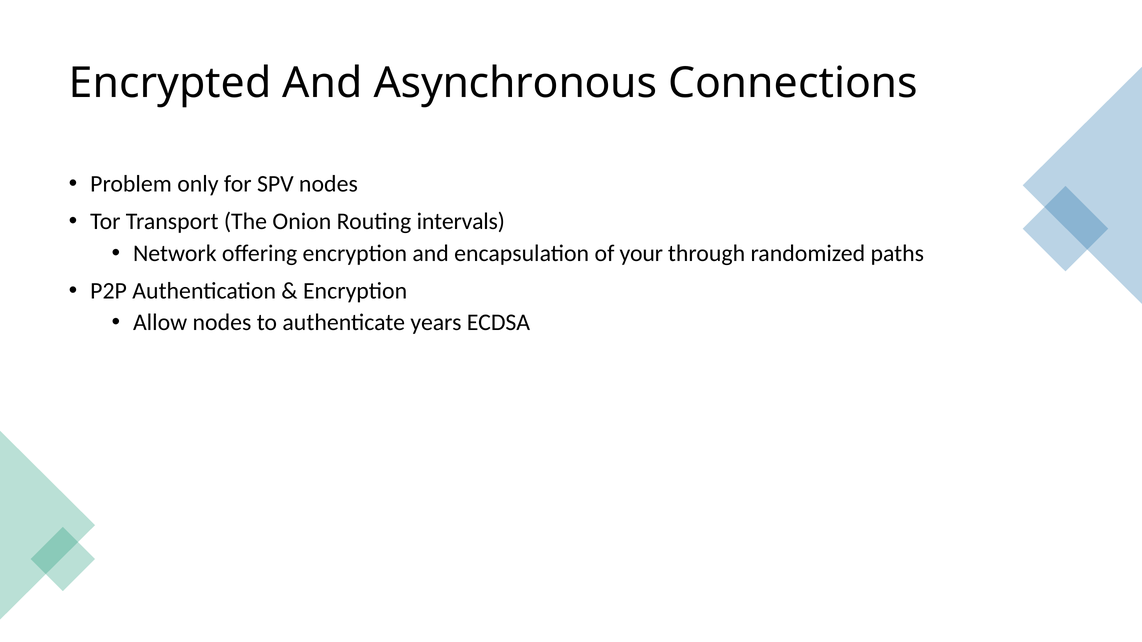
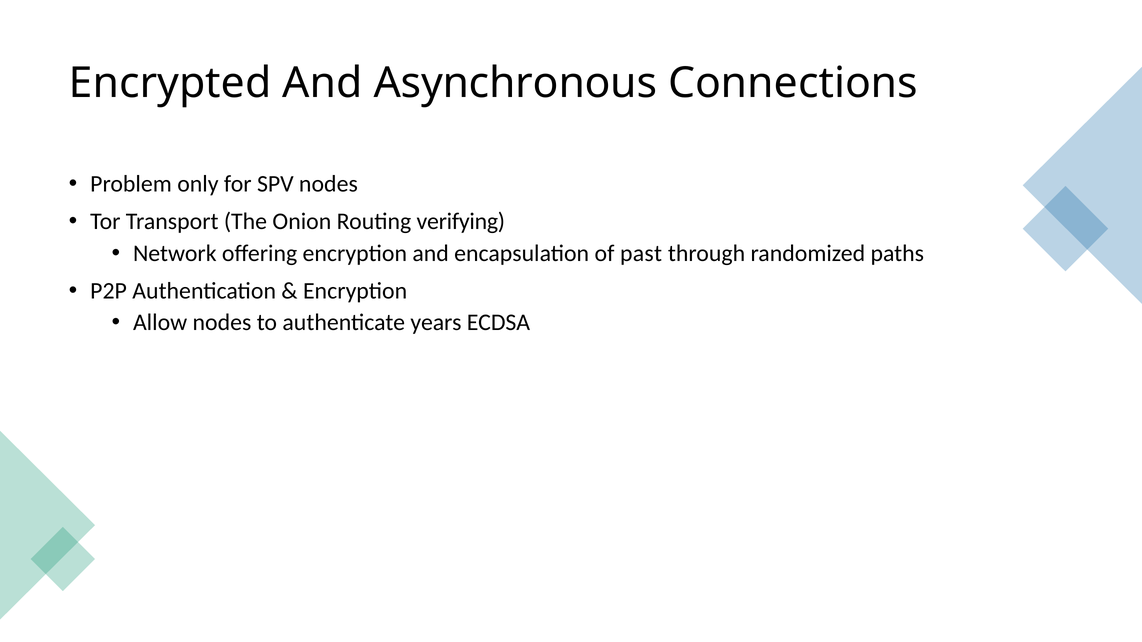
intervals: intervals -> verifying (461, 222)
your: your -> past (641, 253)
